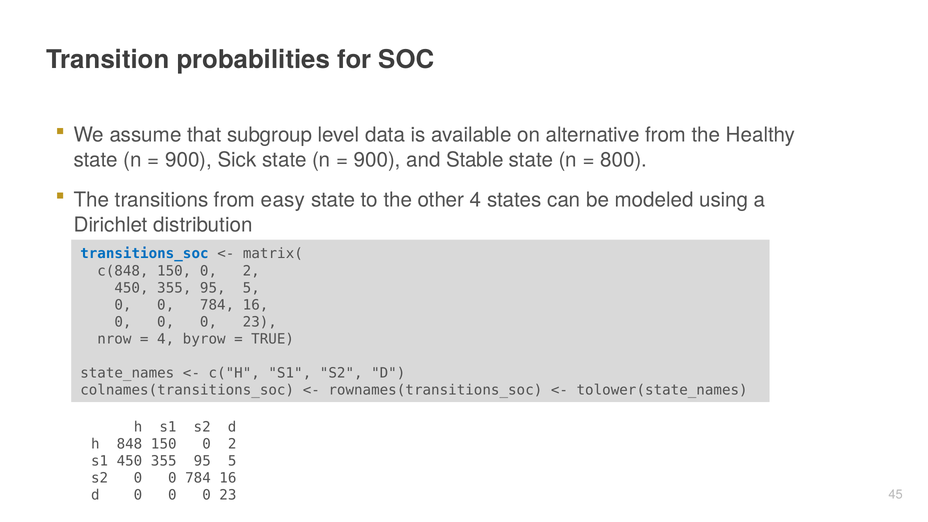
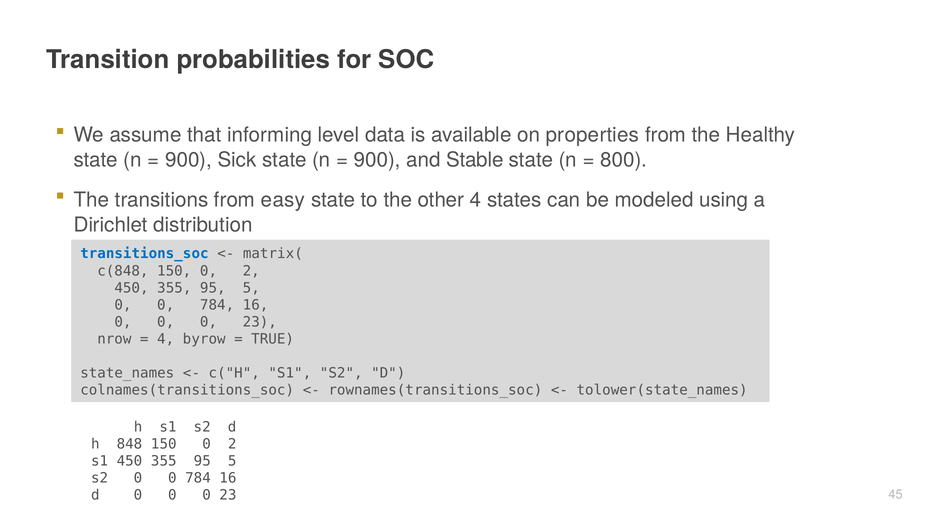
subgroup: subgroup -> informing (270, 135)
alternative: alternative -> properties (593, 135)
